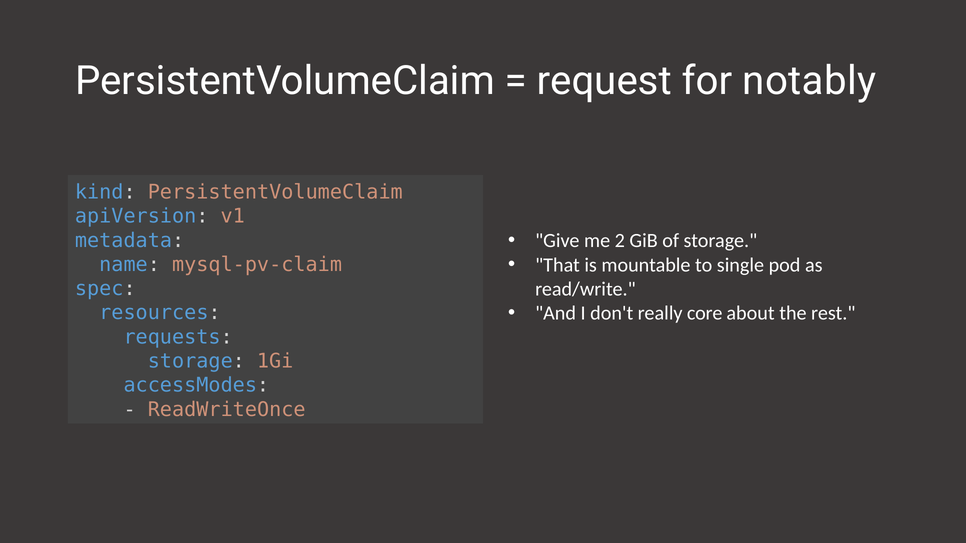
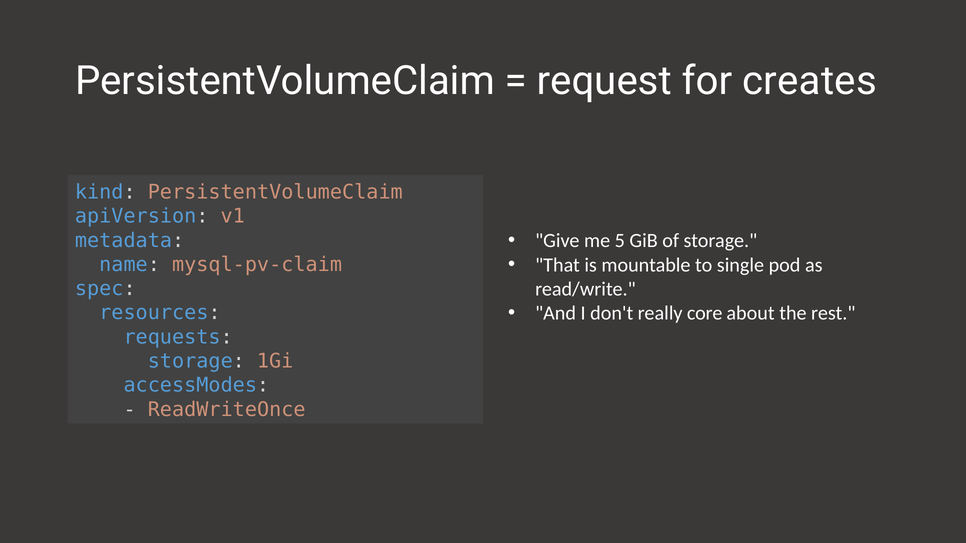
notably: notably -> creates (809, 81)
2: 2 -> 5 (620, 241)
